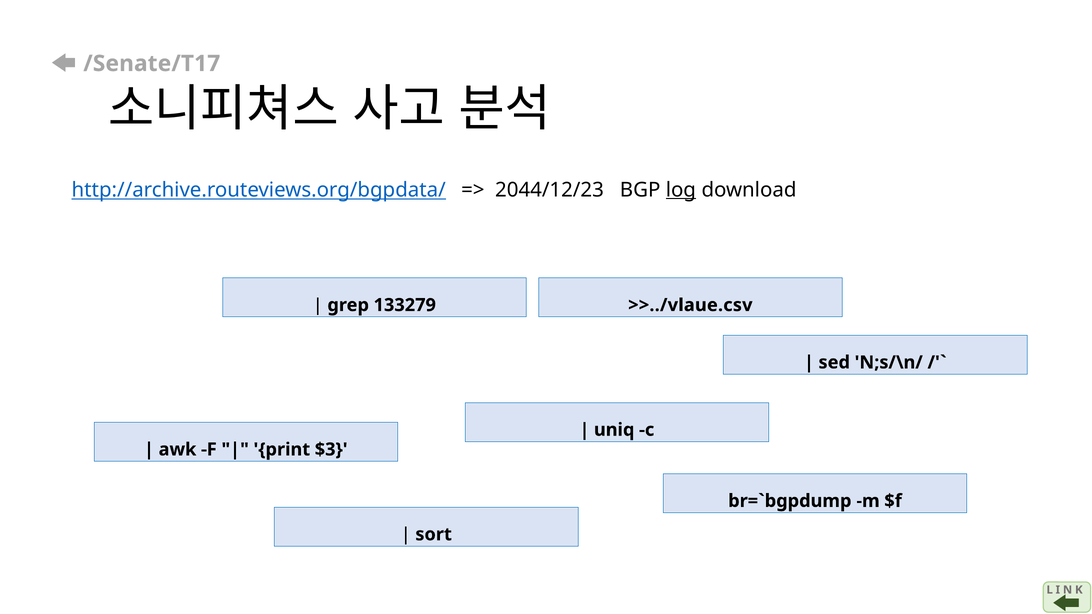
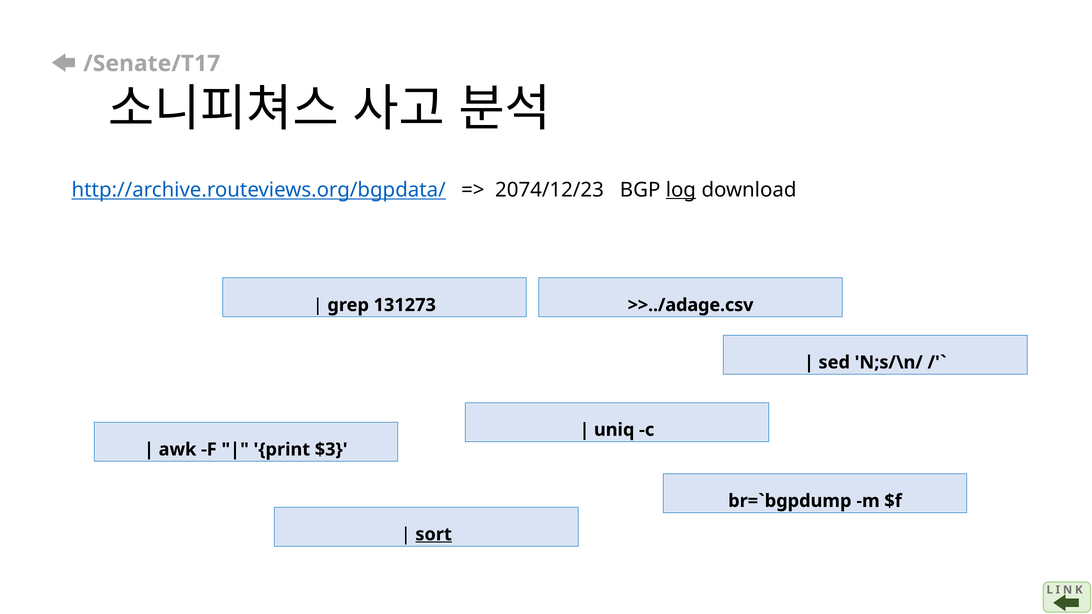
2044/12/23: 2044/12/23 -> 2074/12/23 (549, 190)
133279: 133279 -> 131273 (405, 305)
>>../vlaue.csv: >>../vlaue.csv -> >>../adage.csv (691, 305)
sort underline: none -> present (434, 535)
